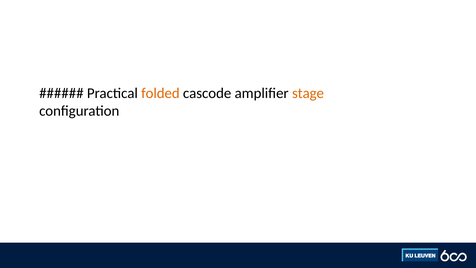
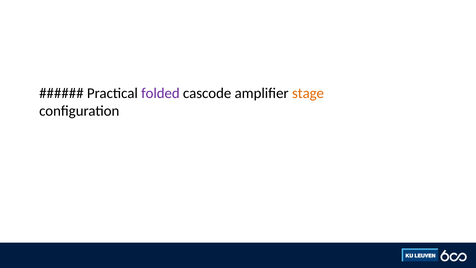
folded colour: orange -> purple (160, 93)
